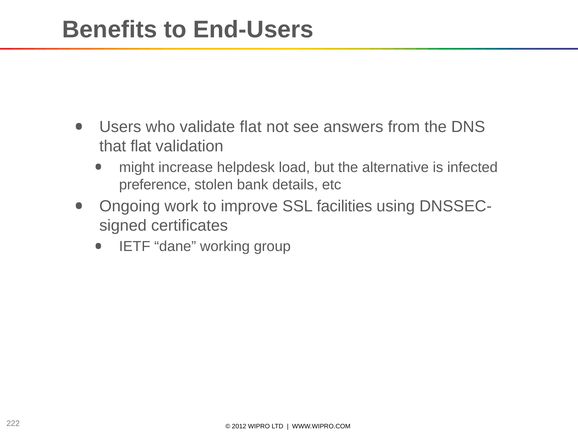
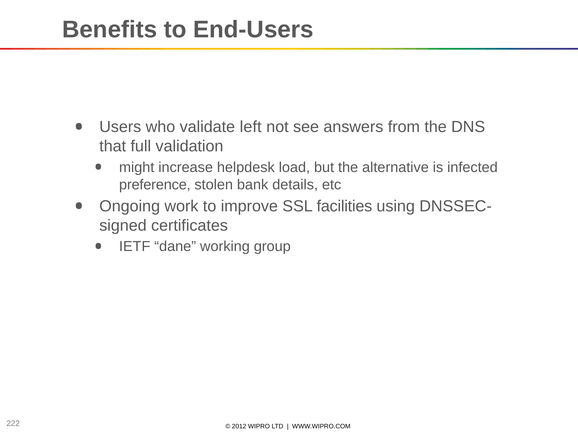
validate flat: flat -> left (251, 127)
that flat: flat -> full (141, 146)
